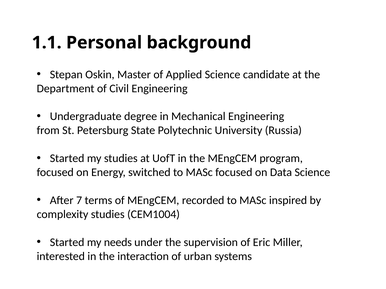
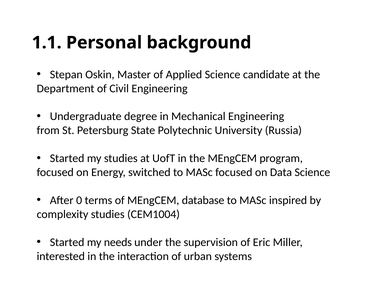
7: 7 -> 0 (79, 201)
recorded: recorded -> database (203, 201)
